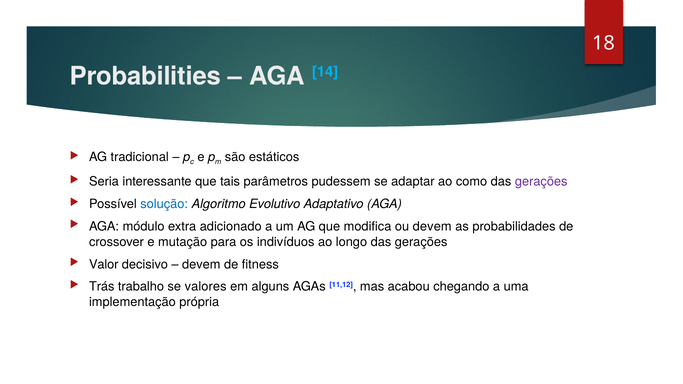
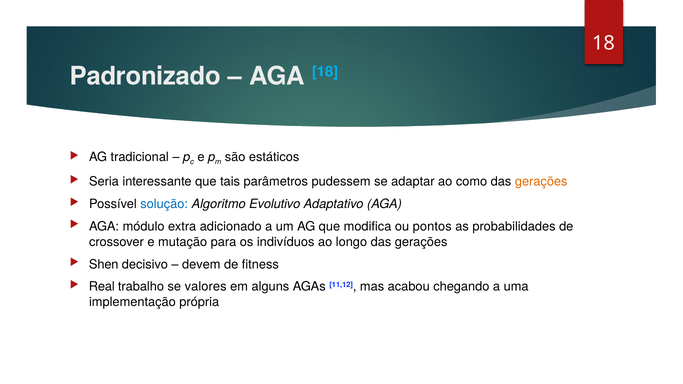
Probabilities: Probabilities -> Padronizado (145, 76)
AGA 14: 14 -> 18 (325, 72)
gerações colour: purple -> orange (541, 182)
ou devem: devem -> pontos (432, 227)
Valor: Valor -> Shen (104, 264)
Trás: Trás -> Real (102, 287)
